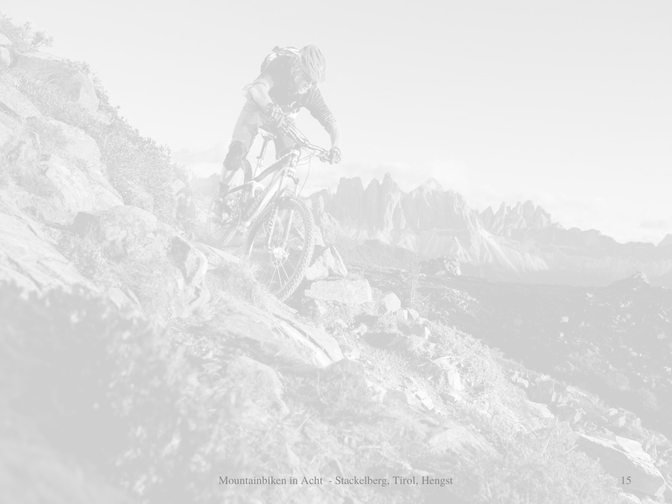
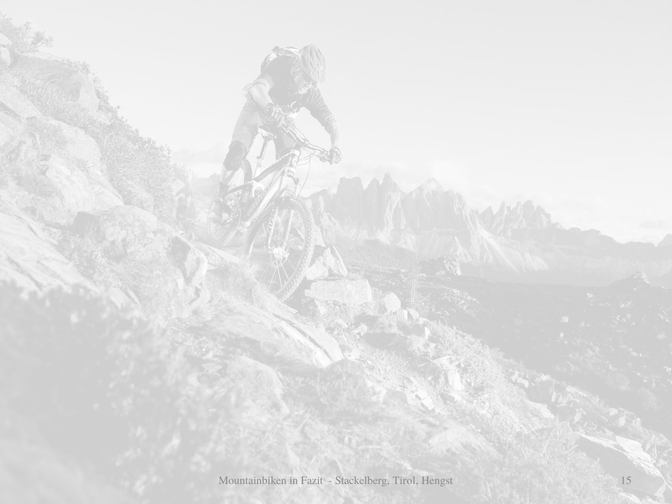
Acht: Acht -> Fazit (312, 481)
